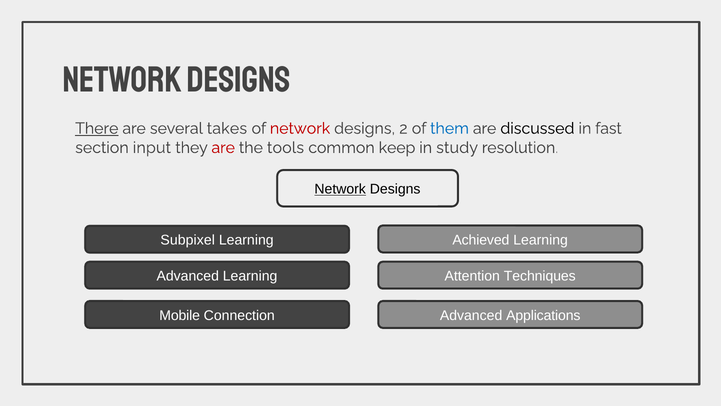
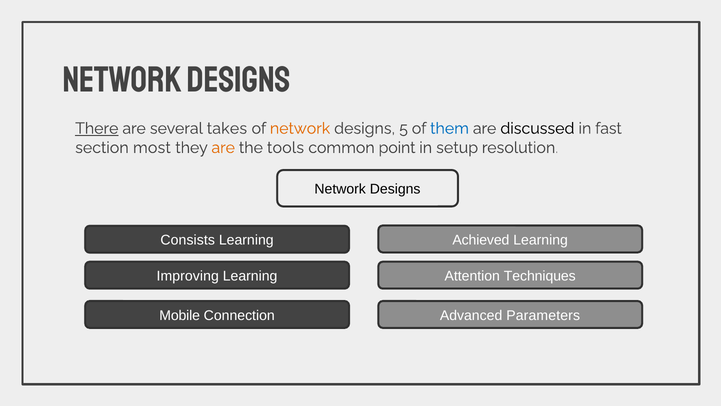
network colour: red -> orange (300, 128)
2: 2 -> 5 (404, 128)
input: input -> most (152, 148)
are colour: red -> orange (223, 148)
keep: keep -> point (397, 148)
study: study -> setup (457, 148)
Network underline: present -> none (340, 189)
Subpixel: Subpixel -> Consists (188, 240)
Advanced: Advanced -> Improving (188, 276)
Applications: Applications -> Parameters (543, 315)
